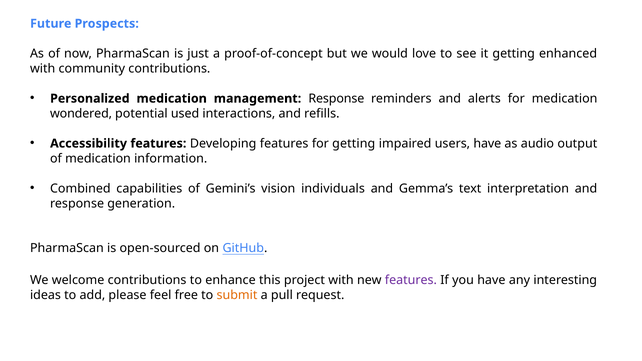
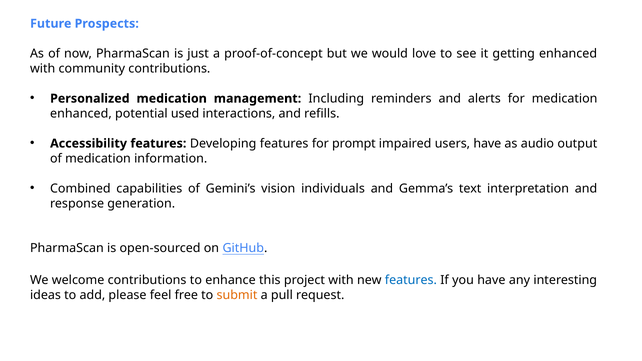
management Response: Response -> Including (336, 99)
wondered: wondered -> enhanced (81, 114)
for getting: getting -> prompt (354, 144)
features colour: purple -> blue (411, 280)
